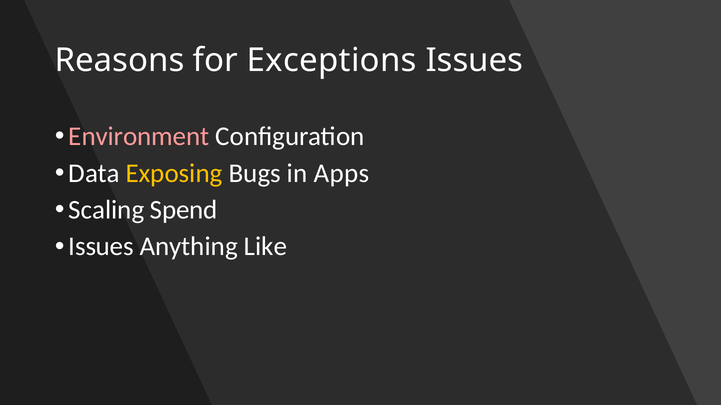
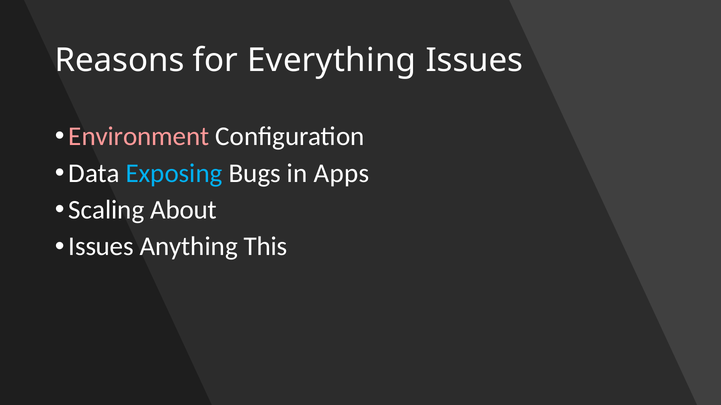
Exceptions: Exceptions -> Everything (332, 61)
Exposing colour: yellow -> light blue (174, 173)
Spend: Spend -> About (184, 210)
Like: Like -> This (266, 247)
